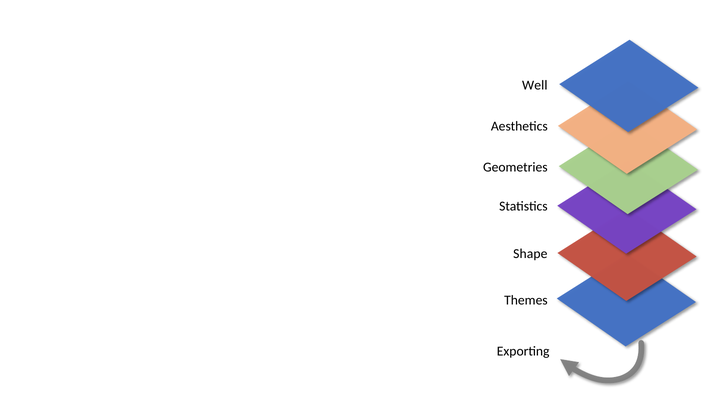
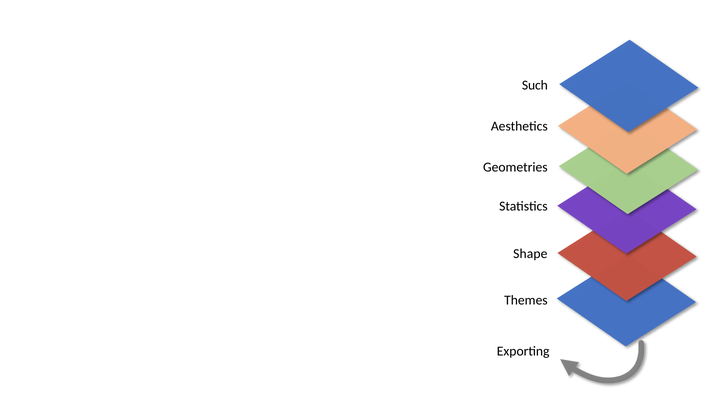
Well: Well -> Such (535, 85)
